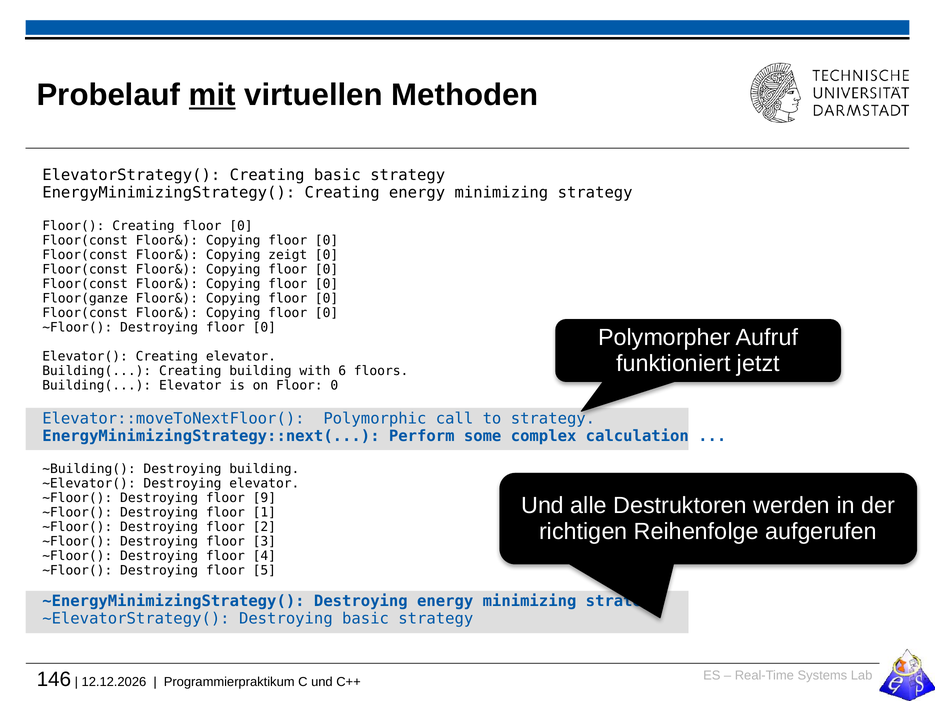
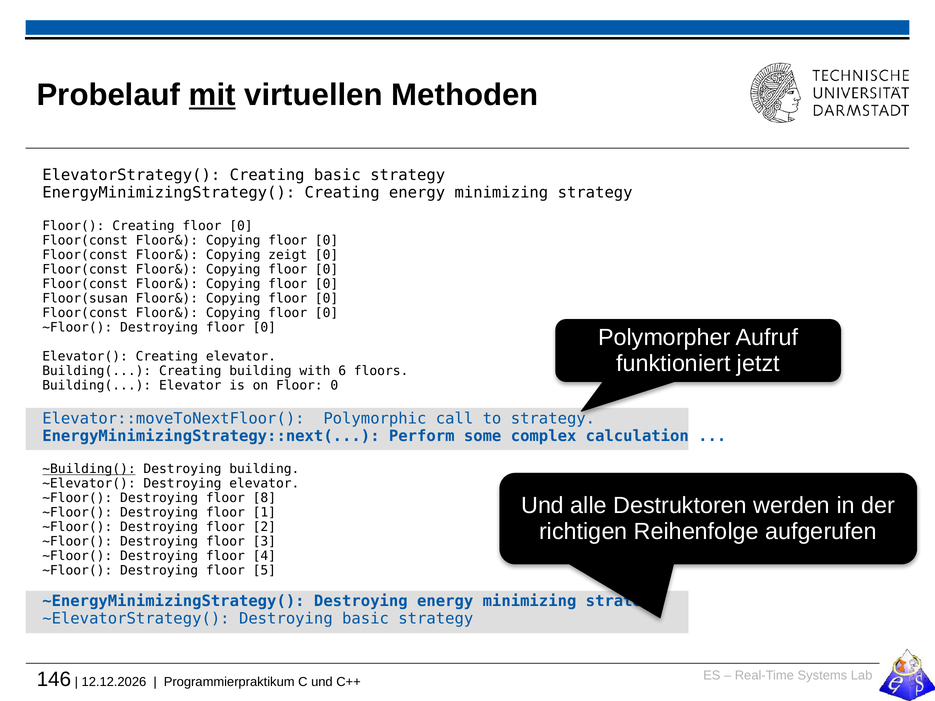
Floor(ganze: Floor(ganze -> Floor(susan (85, 298)
~Building( underline: none -> present (89, 469)
9: 9 -> 8 (264, 498)
